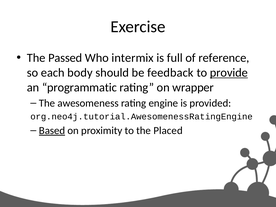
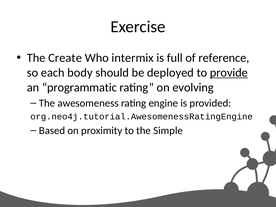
Passed: Passed -> Create (65, 58)
feedback: feedback -> deployed (170, 73)
wrapper: wrapper -> evolving (193, 87)
Based underline: present -> none (52, 131)
Placed: Placed -> Simple (168, 131)
